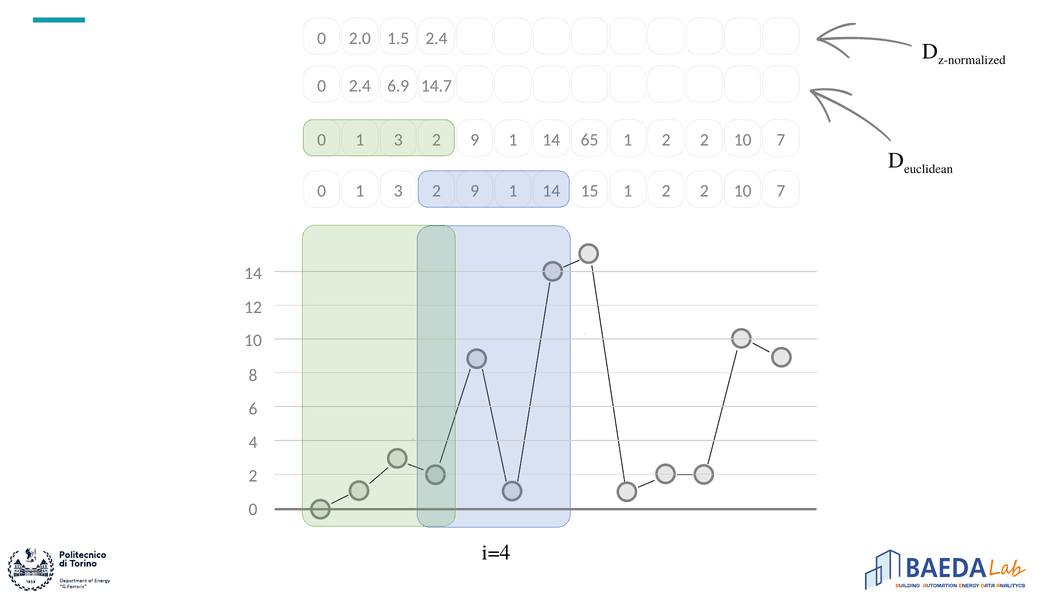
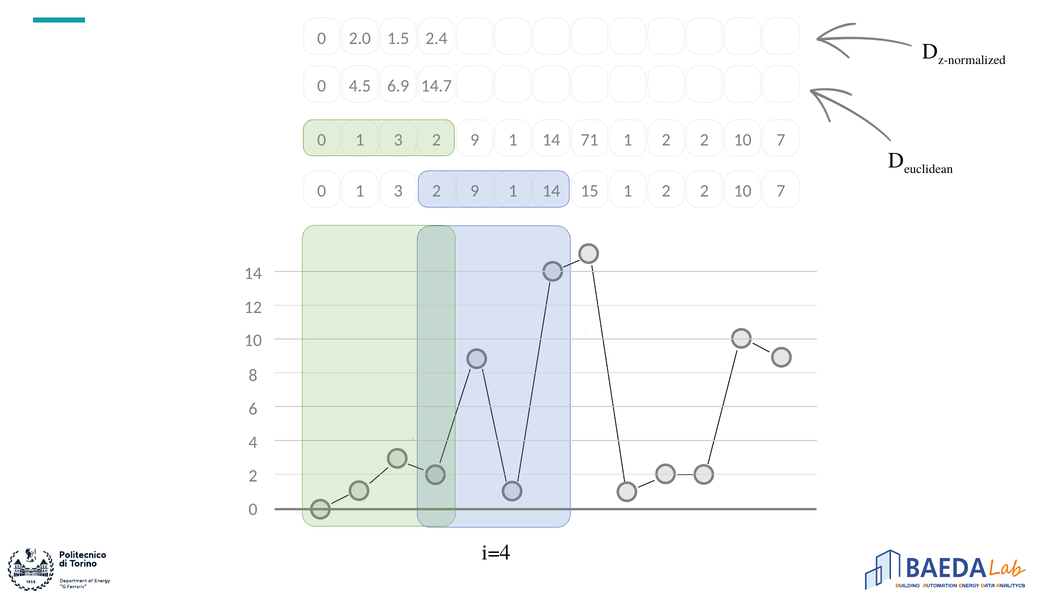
0 2.4: 2.4 -> 4.5 (360, 86)
65: 65 -> 71 (590, 140)
